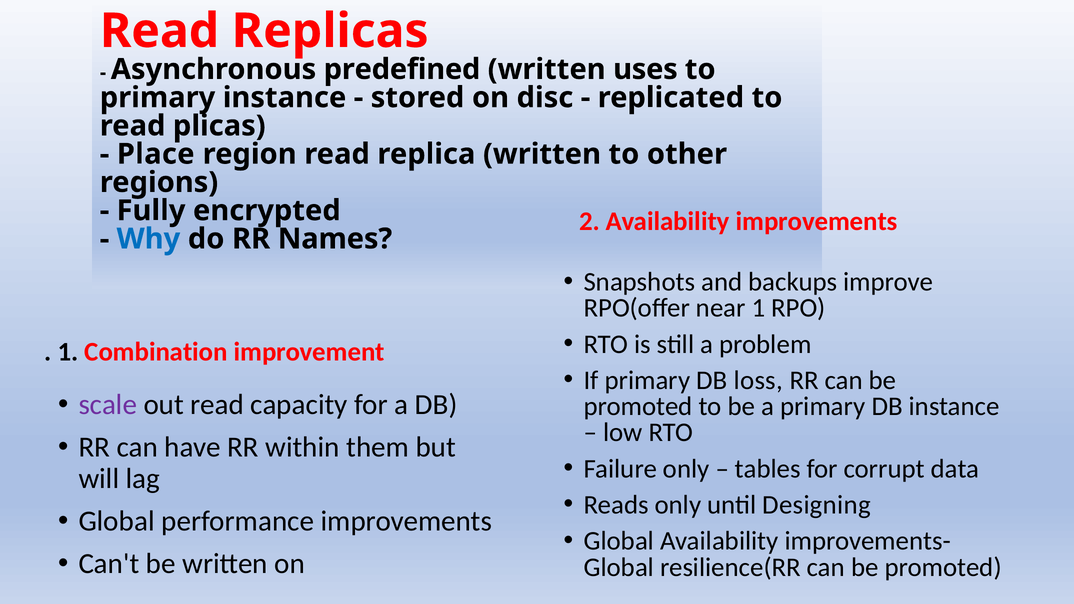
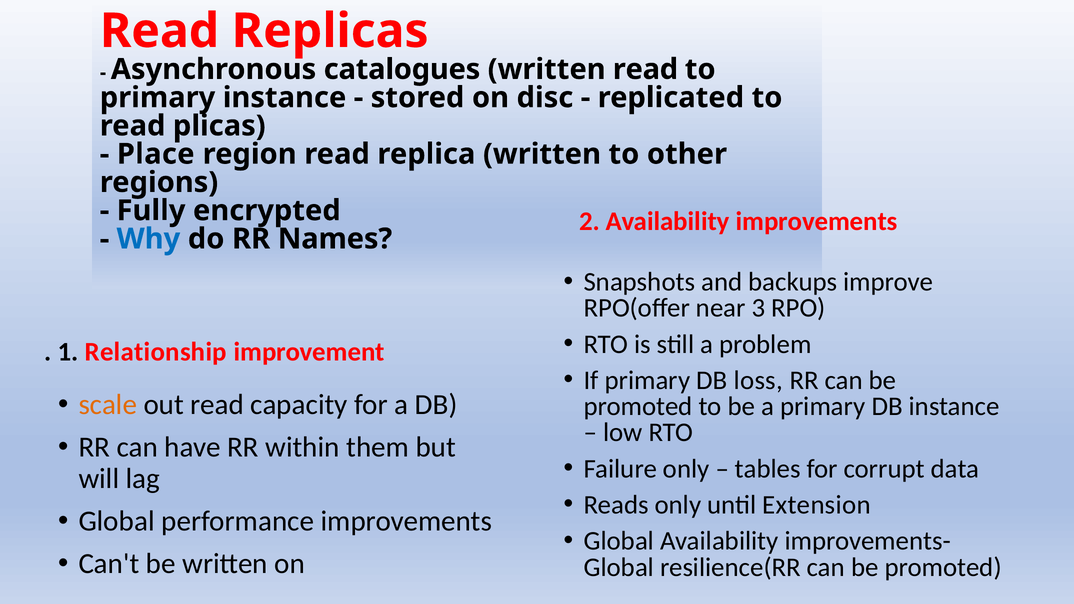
predefined: predefined -> catalogues (402, 69)
written uses: uses -> read (645, 69)
near 1: 1 -> 3 (758, 308)
Combination: Combination -> Relationship (156, 352)
scale colour: purple -> orange (108, 405)
Designing: Designing -> Extension (817, 505)
